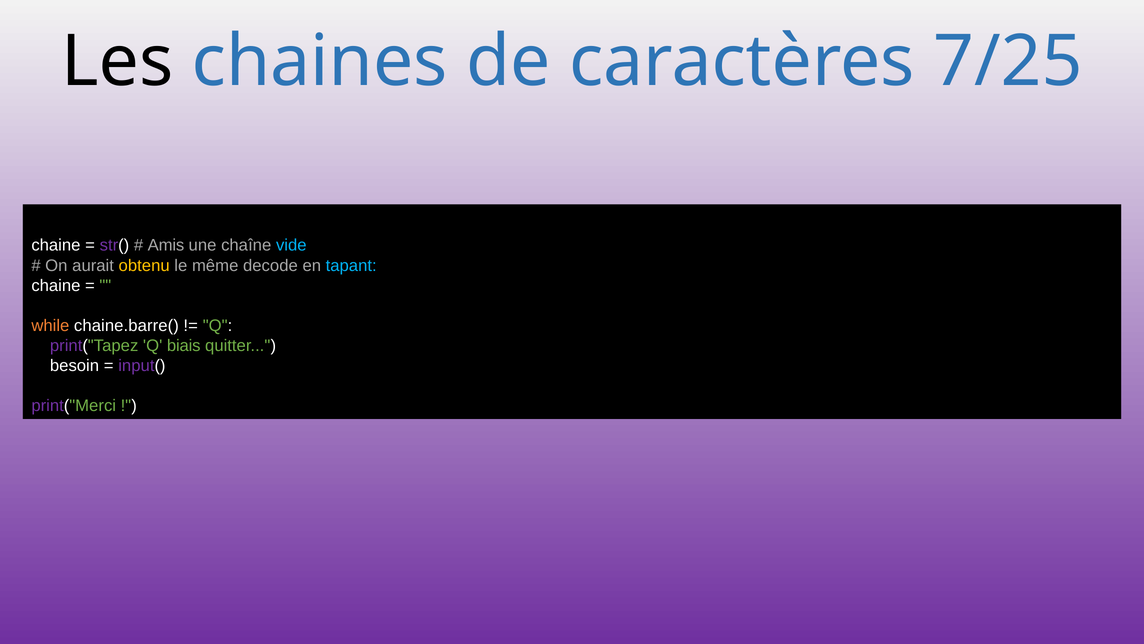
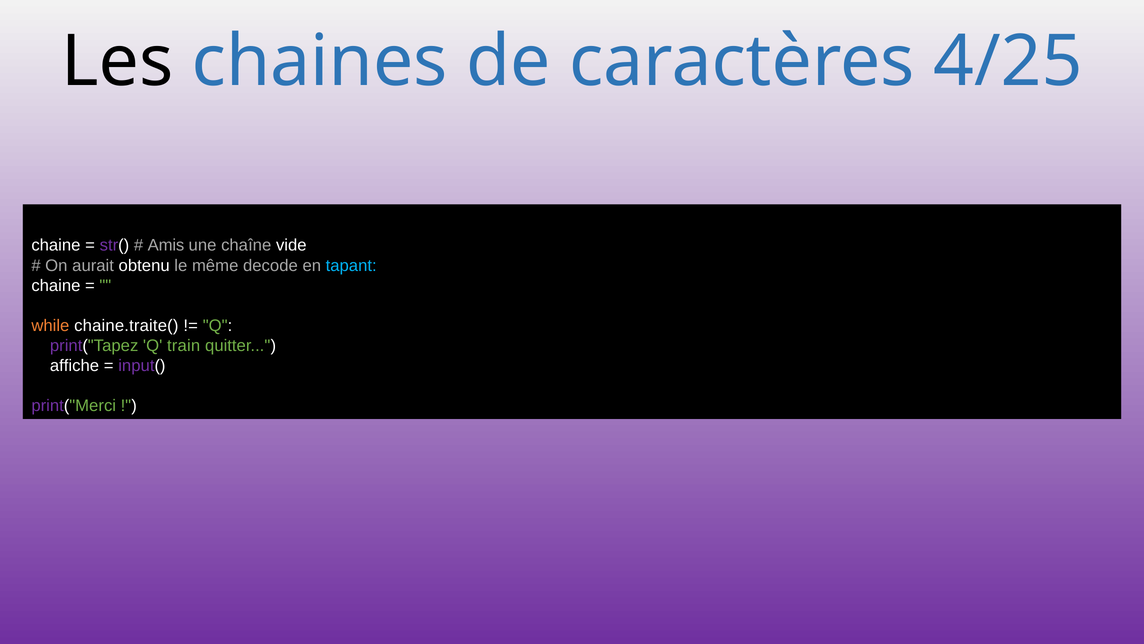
7/25: 7/25 -> 4/25 (1008, 62)
vide colour: light blue -> white (291, 245)
obtenu colour: yellow -> white (144, 265)
chaine.barre(: chaine.barre( -> chaine.traite( (126, 325)
biais: biais -> train (184, 345)
besoin: besoin -> affiche (75, 365)
